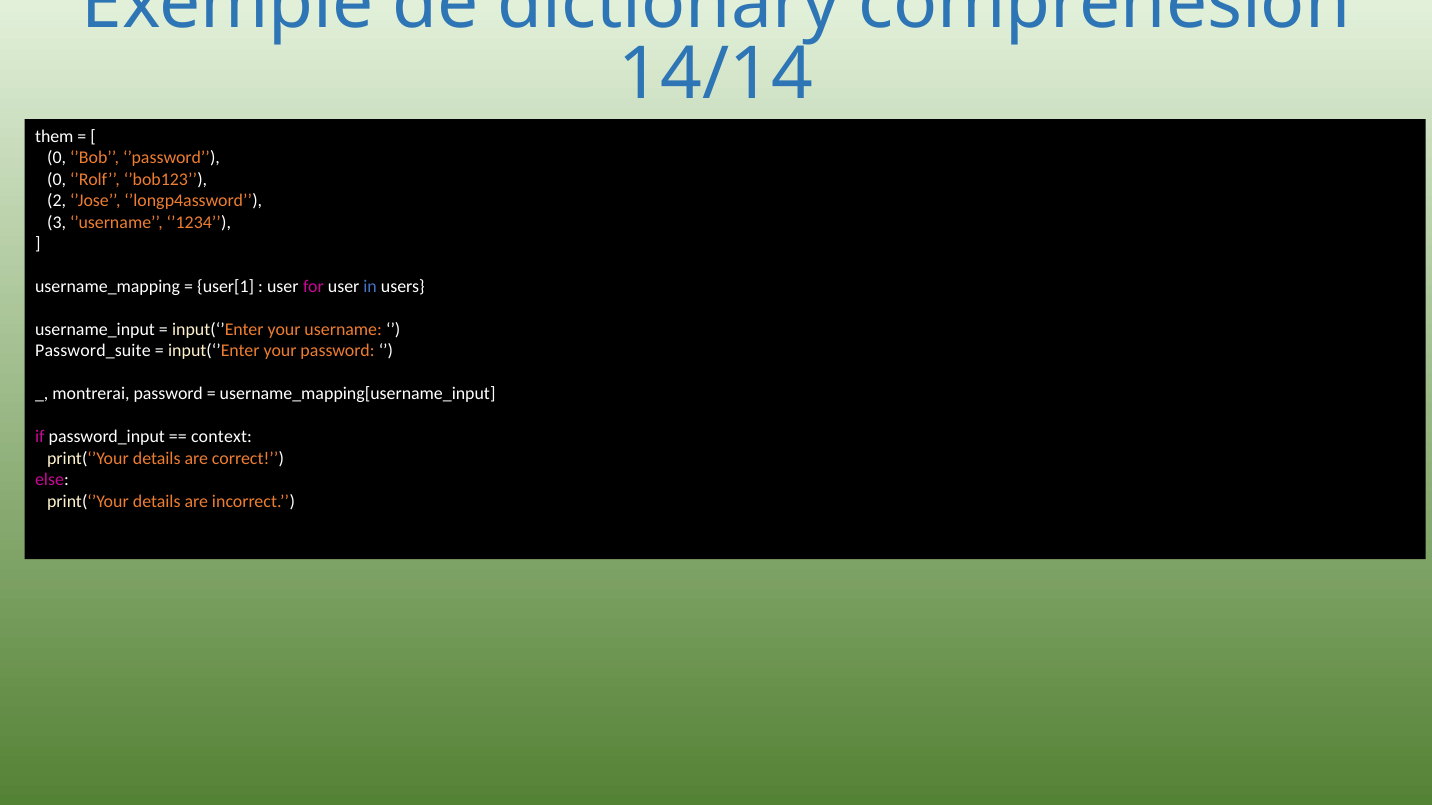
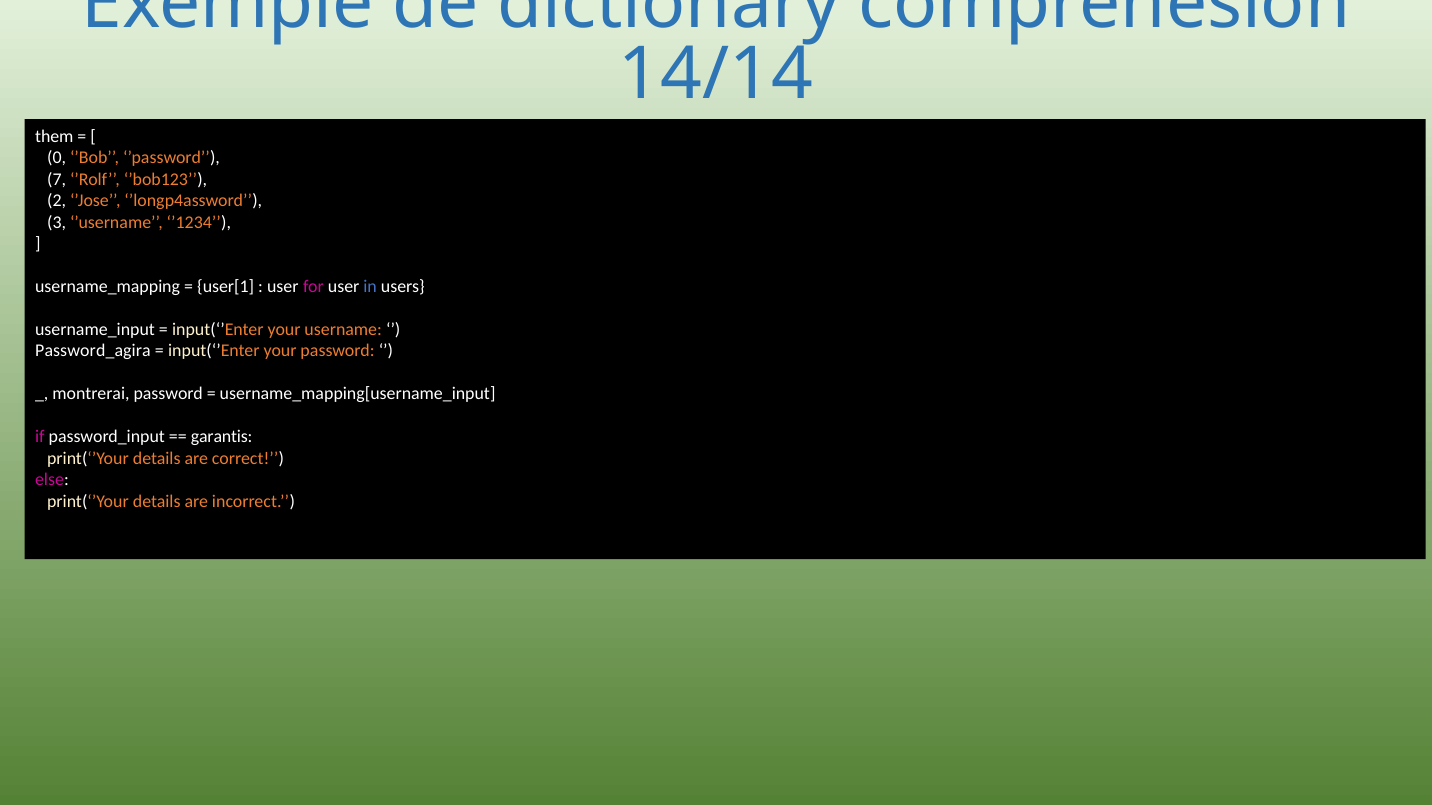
0: 0 -> 7 (57, 179)
Password_suite: Password_suite -> Password_agira (93, 351)
context: context -> garantis (222, 437)
